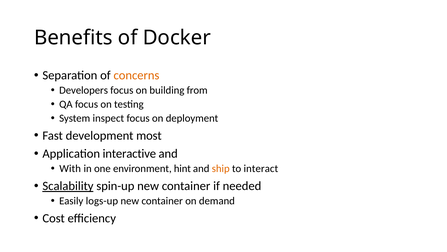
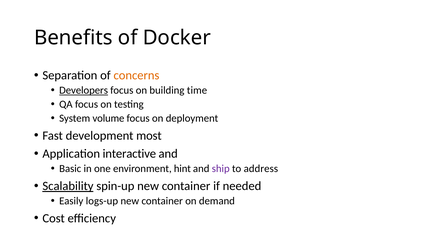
Developers underline: none -> present (84, 90)
from: from -> time (197, 90)
inspect: inspect -> volume (108, 118)
With: With -> Basic (70, 168)
ship colour: orange -> purple (221, 168)
interact: interact -> address (261, 168)
